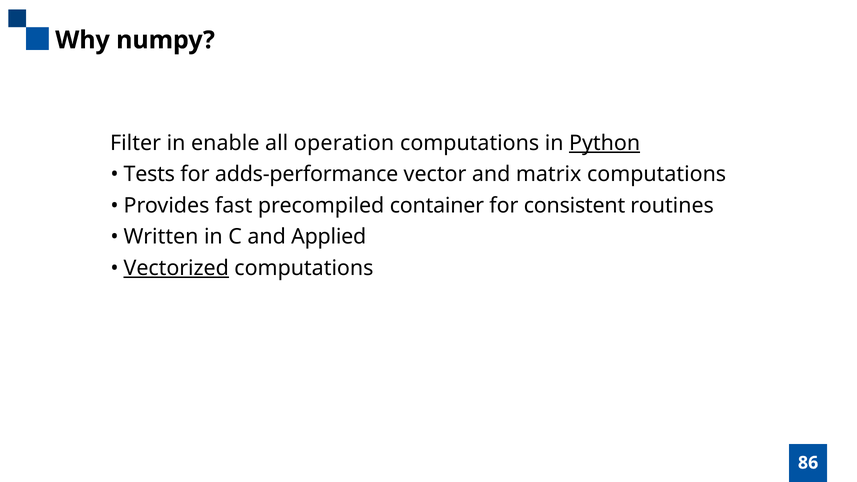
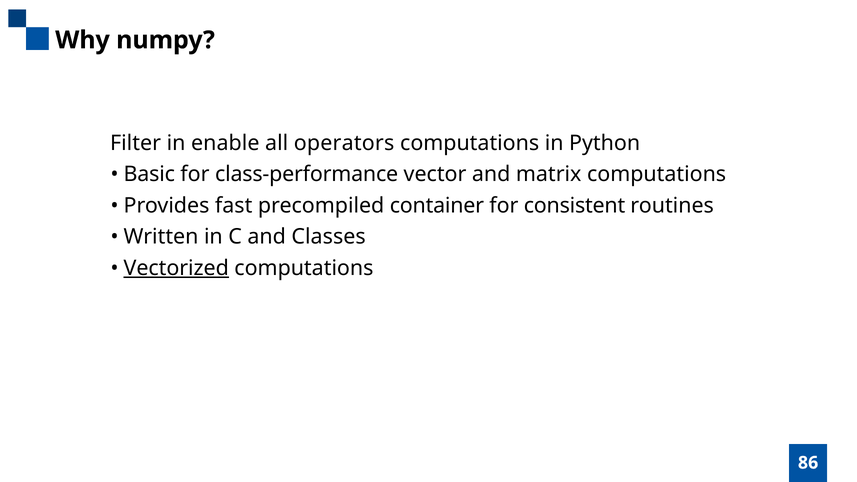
operation: operation -> operators (344, 143)
Python underline: present -> none (605, 143)
Tests: Tests -> Basic (149, 174)
adds-performance: adds-performance -> class-performance (307, 174)
Applied: Applied -> Classes (329, 237)
